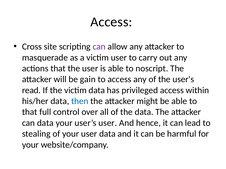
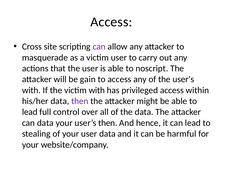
read: read -> with (31, 90)
victim data: data -> with (97, 90)
then colour: blue -> purple (80, 101)
that: that -> lead (30, 112)
user’s user: user -> then (108, 123)
